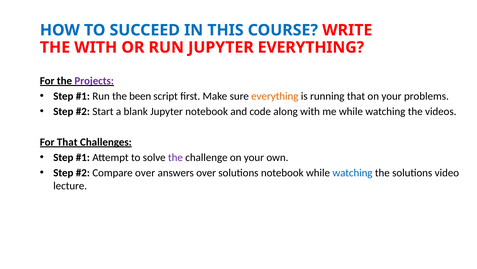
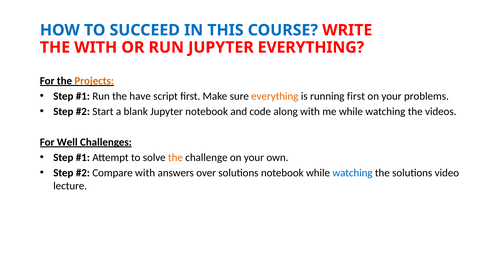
Projects colour: purple -> orange (94, 81)
been: been -> have (140, 96)
running that: that -> first (356, 96)
For That: That -> Well (67, 142)
the colour: purple -> orange (175, 157)
Compare over: over -> with (145, 172)
